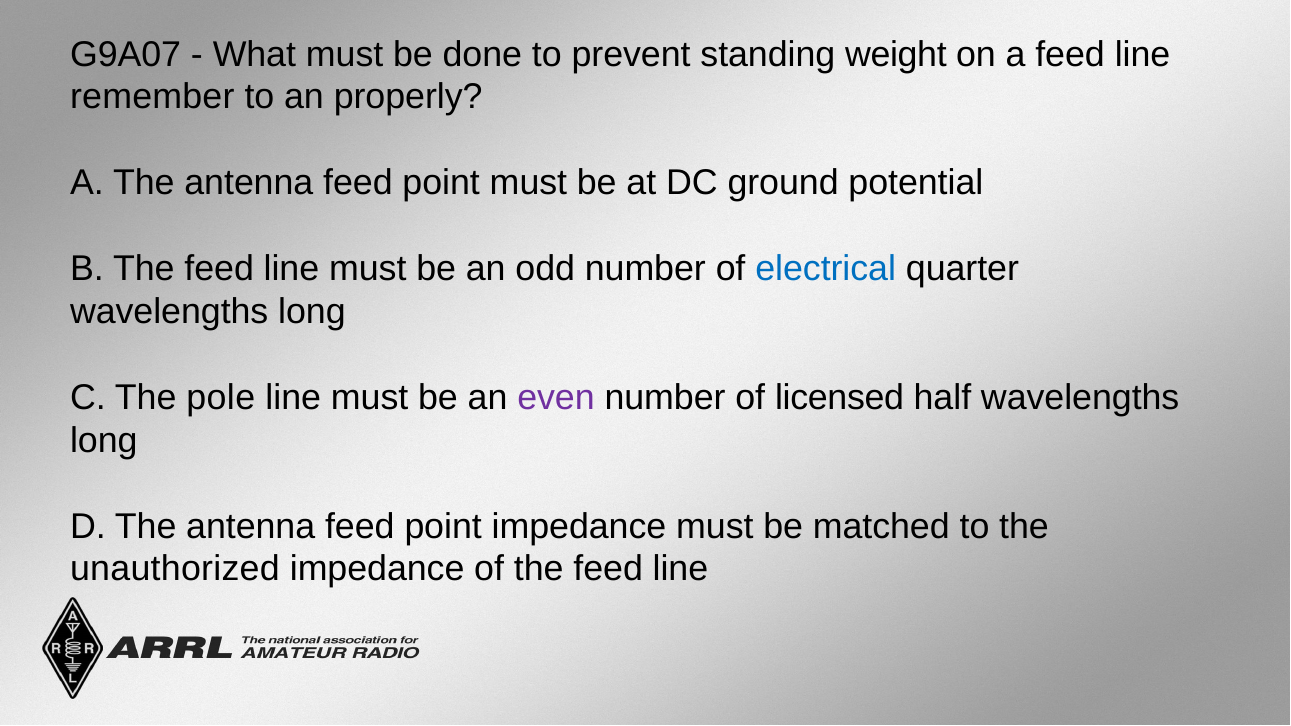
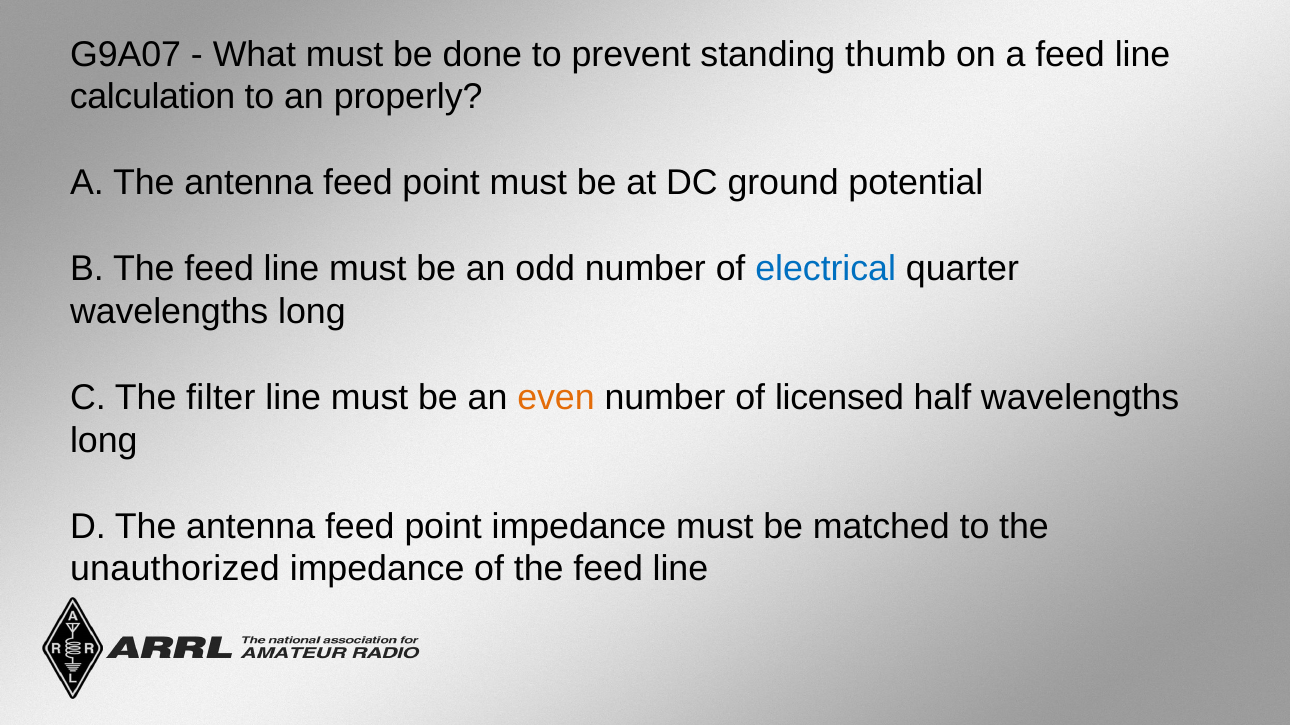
weight: weight -> thumb (896, 54)
remember: remember -> calculation (153, 97)
pole: pole -> filter (221, 398)
even colour: purple -> orange (556, 398)
